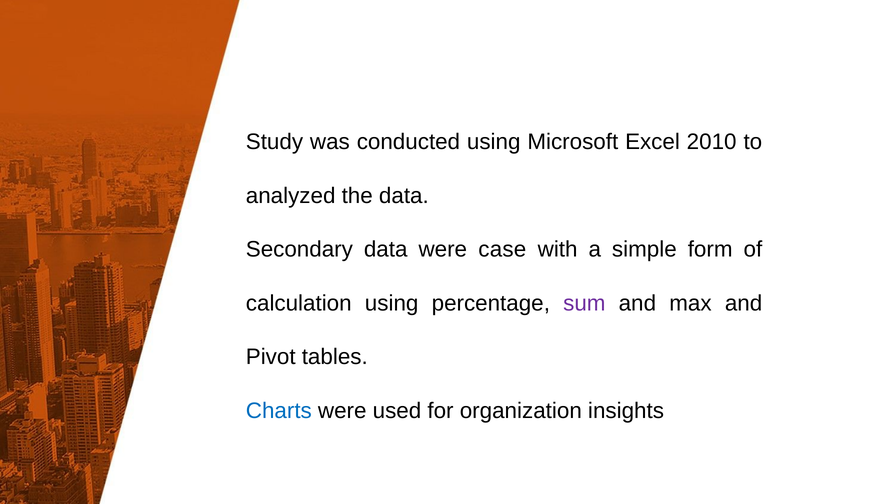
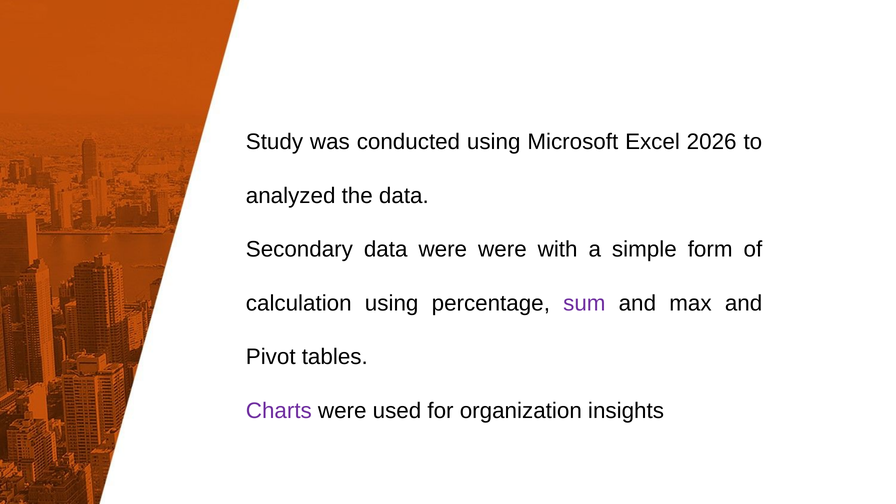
2010: 2010 -> 2026 (712, 142)
were case: case -> were (502, 249)
Charts colour: blue -> purple (279, 411)
